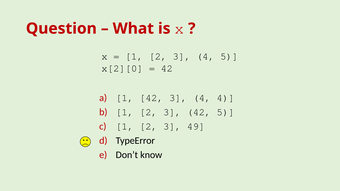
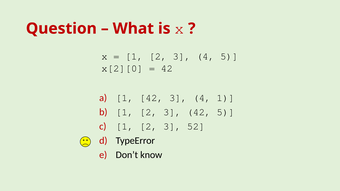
4 4: 4 -> 1 (226, 98)
49: 49 -> 52 (196, 127)
